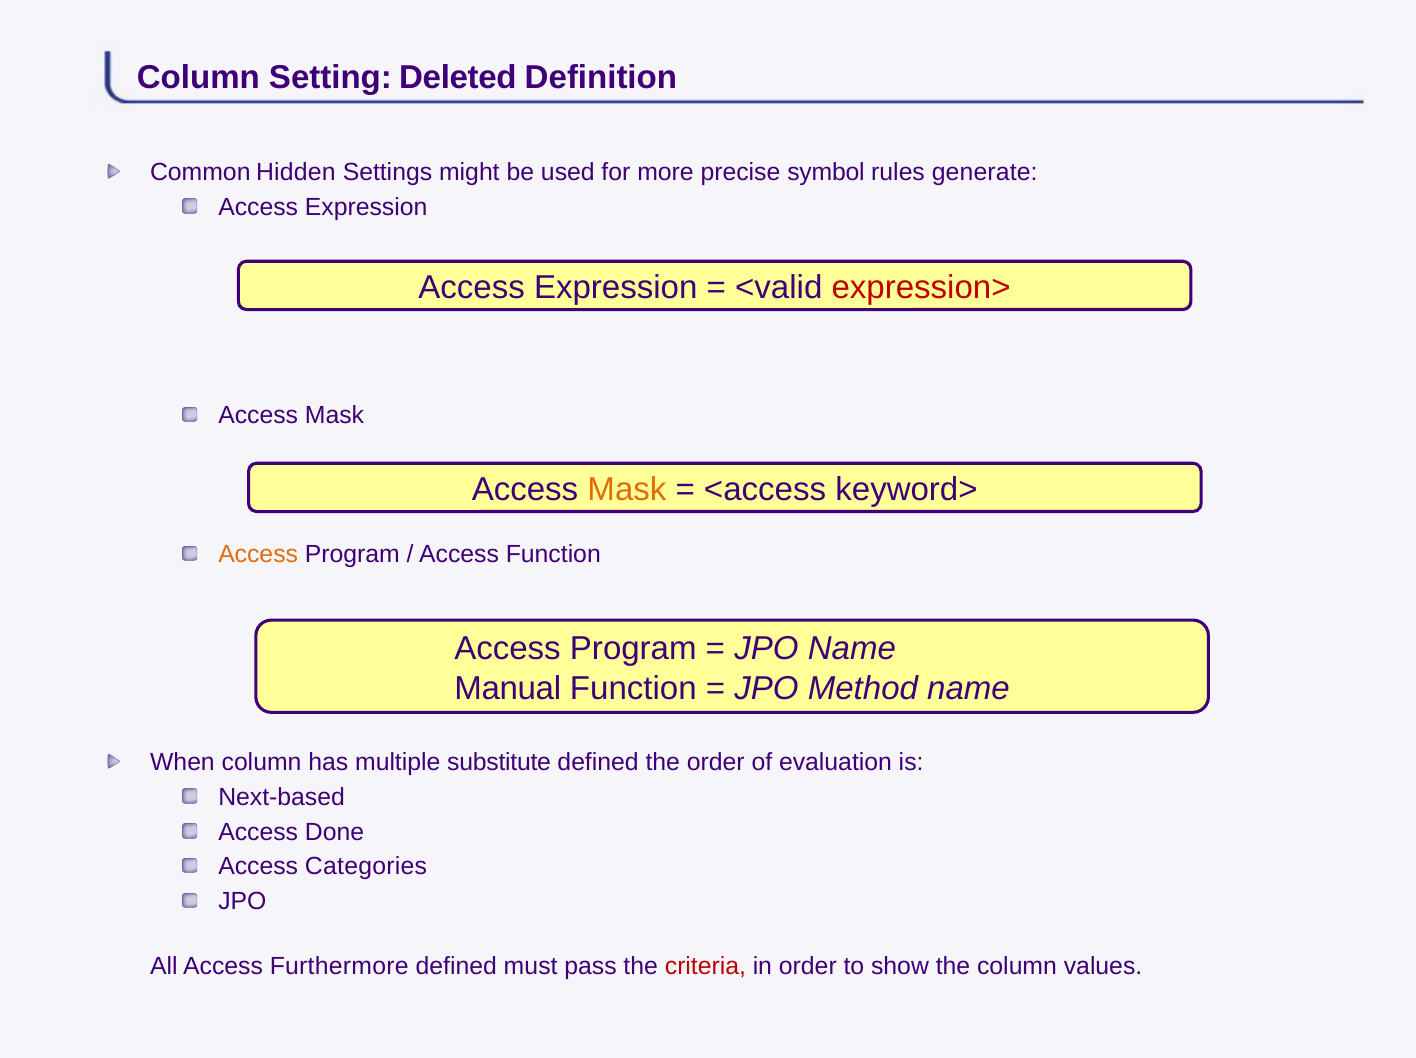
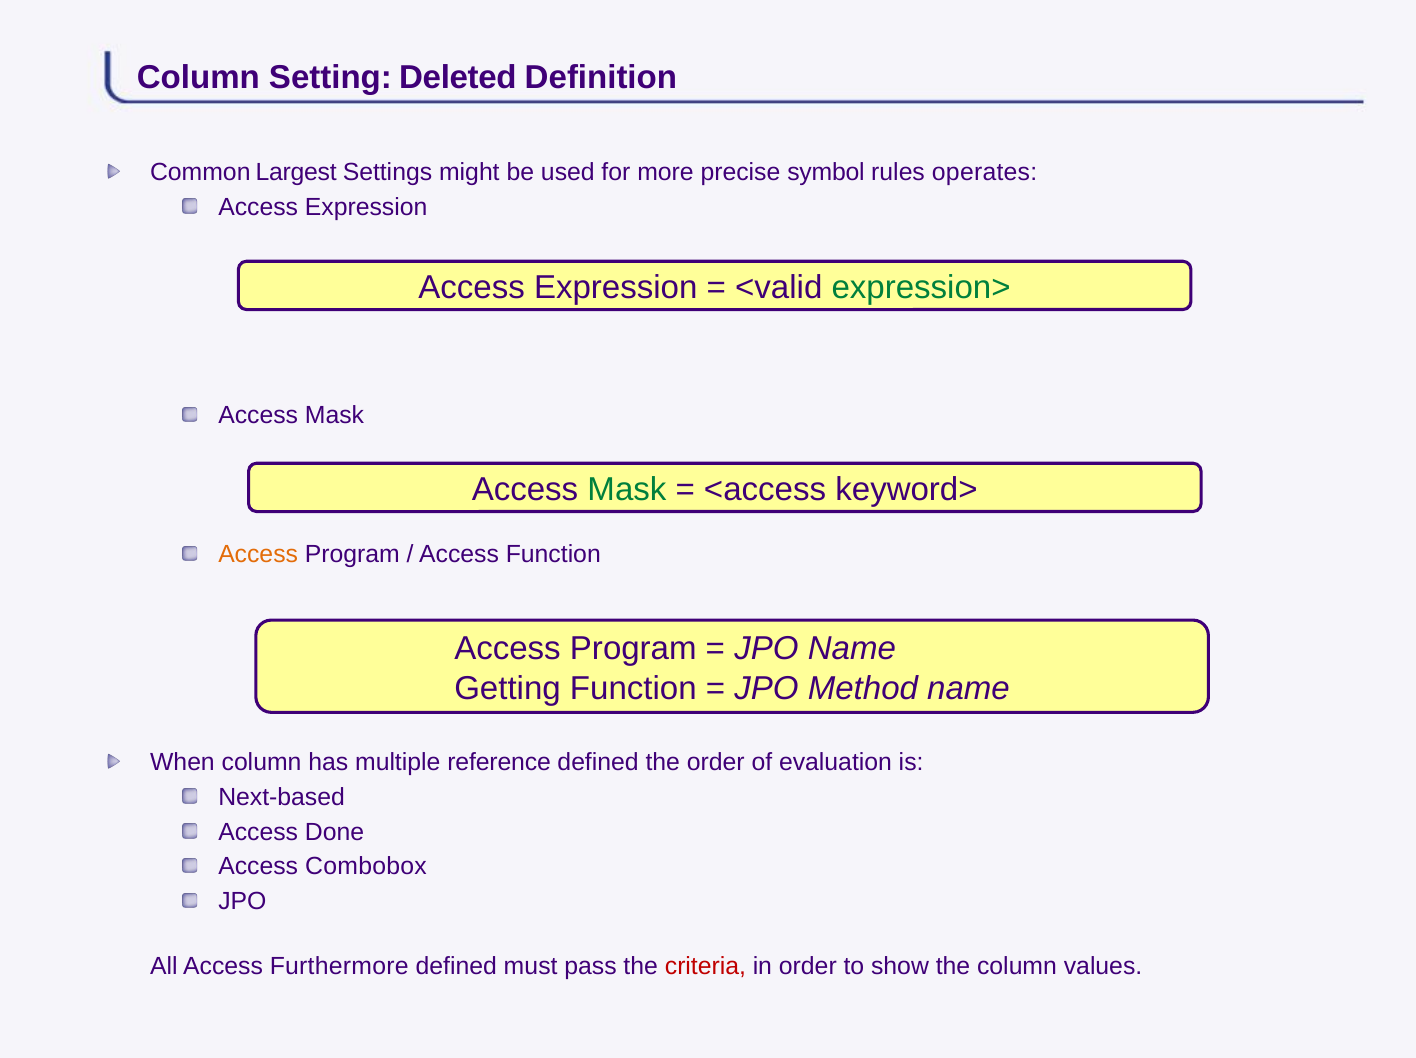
Hidden: Hidden -> Largest (296, 173)
generate: generate -> operates (985, 173)
expression> colour: red -> green (921, 288)
Mask colour: orange -> green (627, 490)
Manual: Manual -> Getting (508, 688)
substitute: substitute -> reference (499, 763)
Categories: Categories -> Combobox (366, 867)
